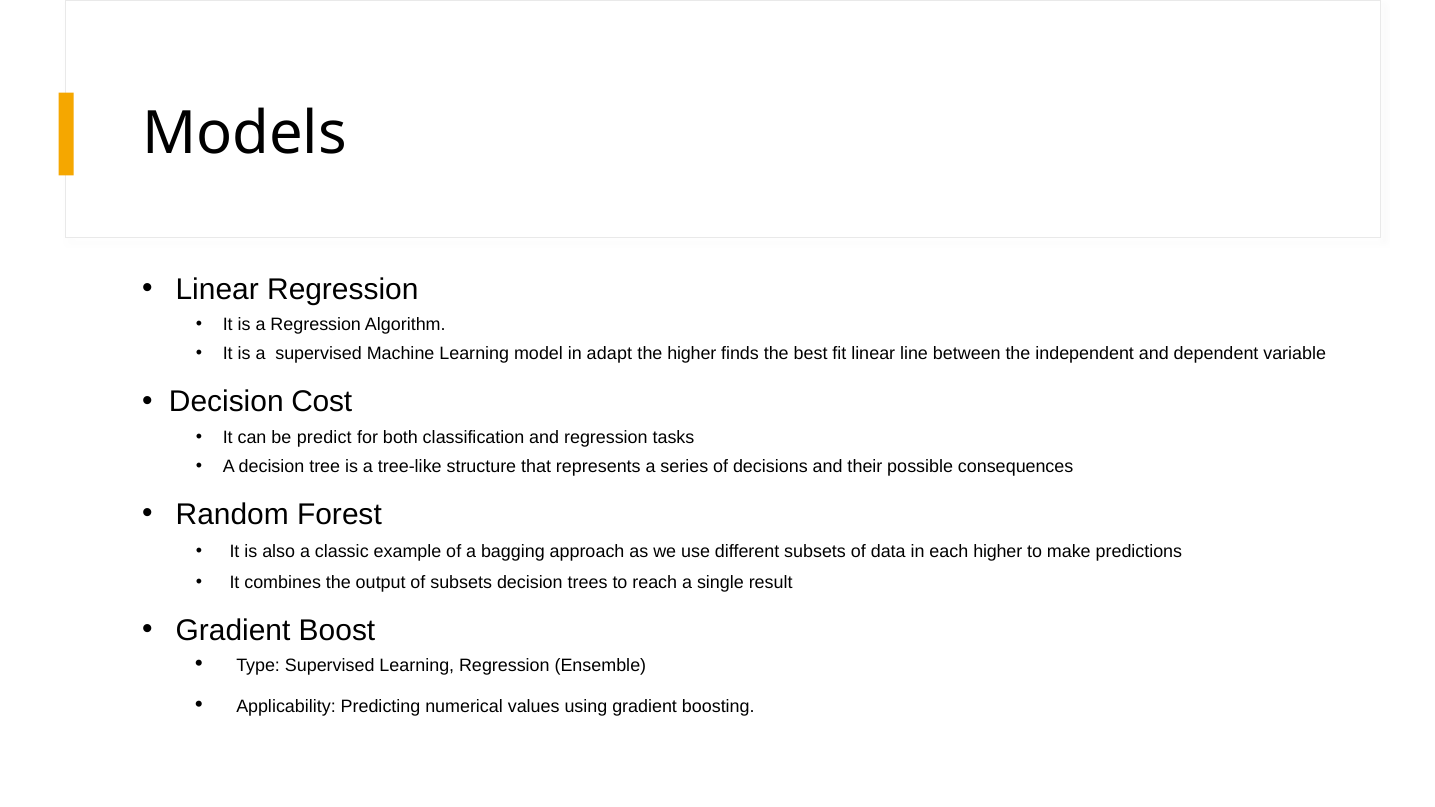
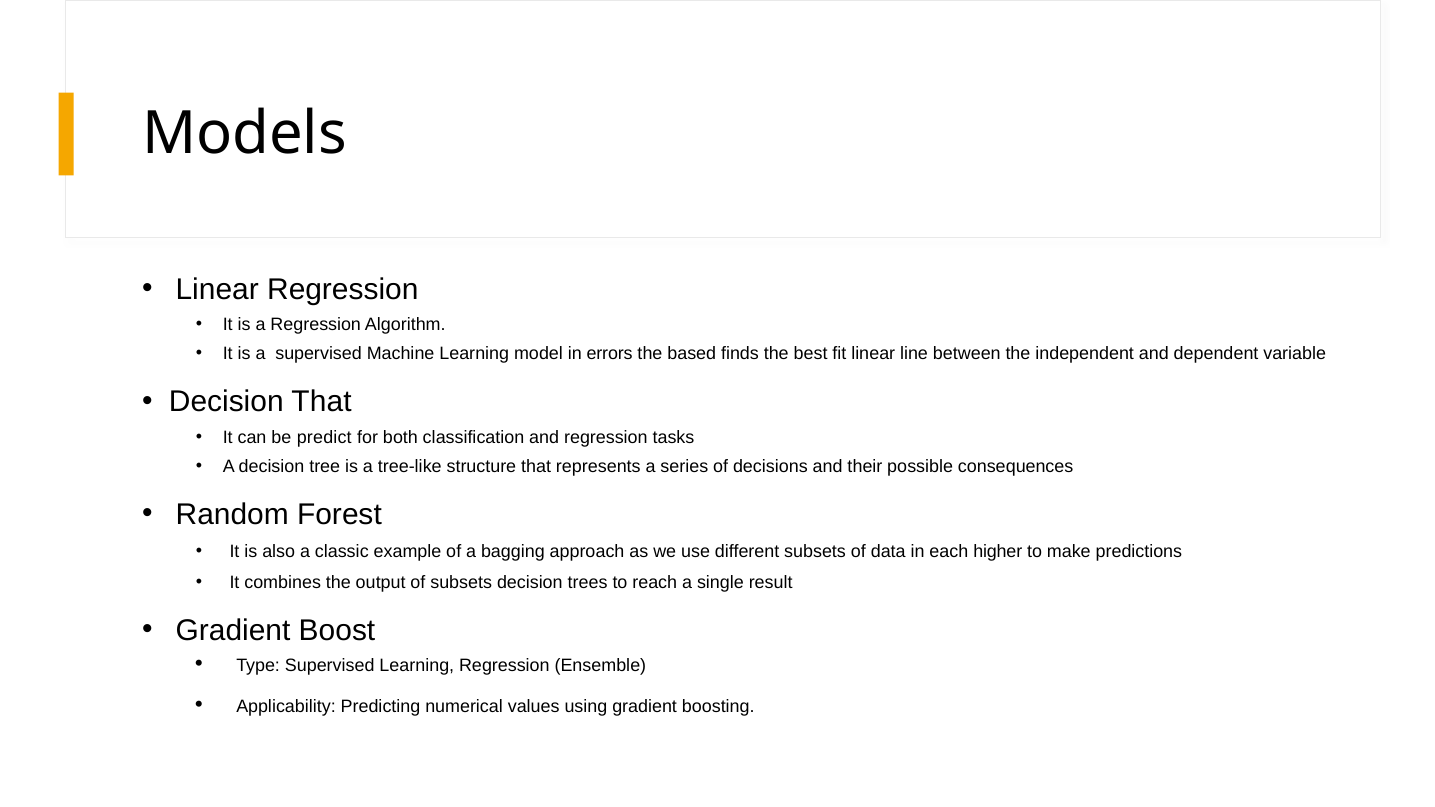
adapt: adapt -> errors (610, 354)
the higher: higher -> based (692, 354)
Decision Cost: Cost -> That (322, 402)
